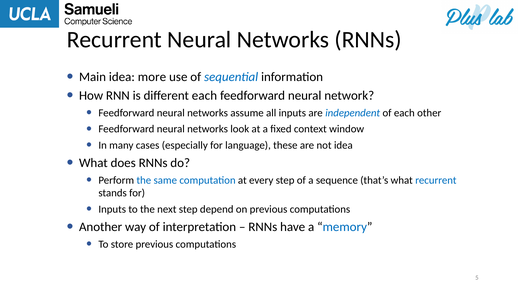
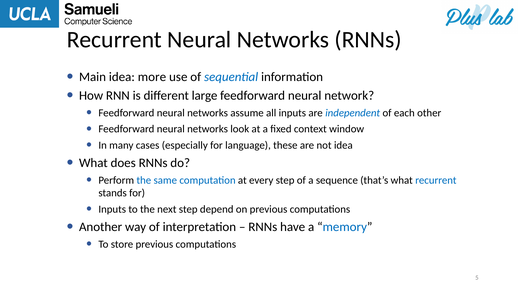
different each: each -> large (205, 96)
